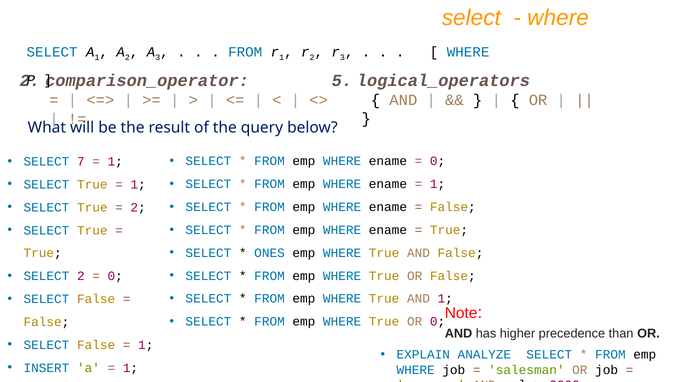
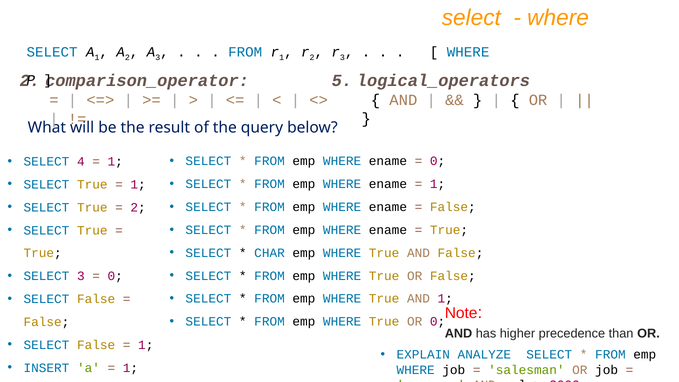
7: 7 -> 4 (81, 162)
ONES: ONES -> CHAR (270, 253)
SELECT 2: 2 -> 3 (81, 276)
